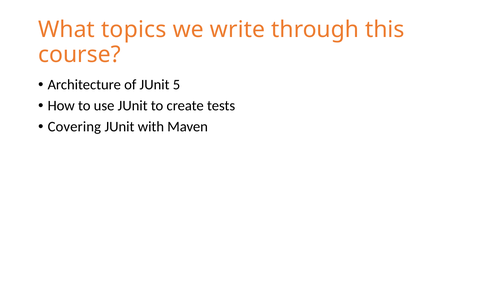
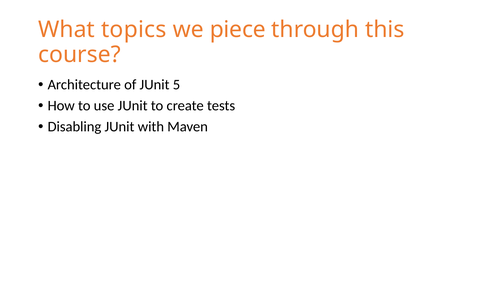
write: write -> piece (238, 30)
Covering: Covering -> Disabling (74, 127)
